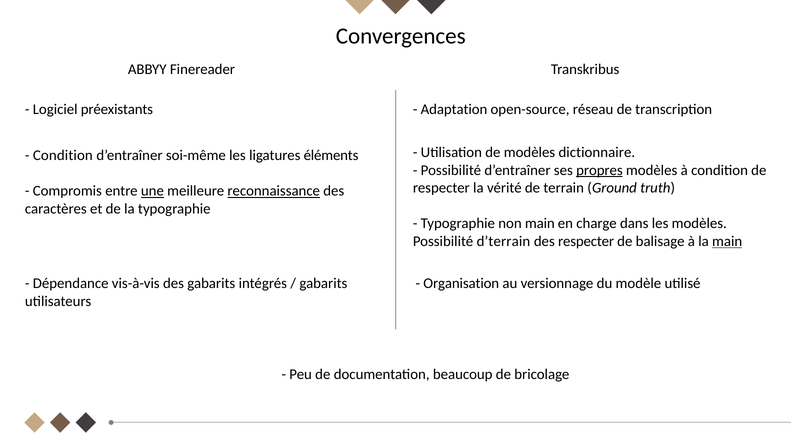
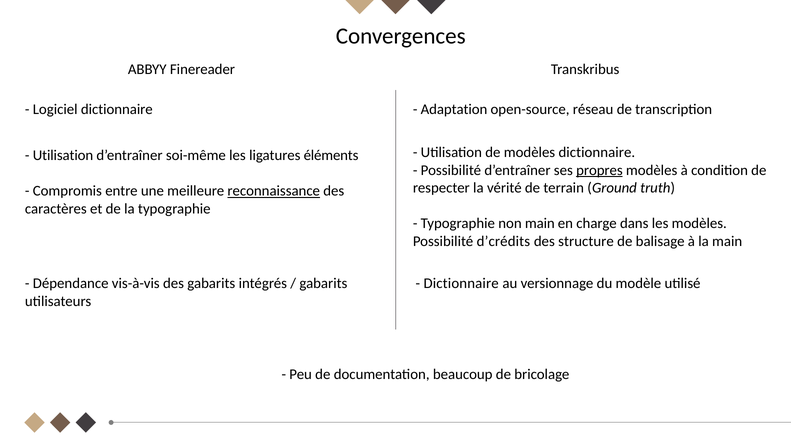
Logiciel préexistants: préexistants -> dictionnaire (117, 109)
Condition: Condition -> Utilisation (63, 155)
une underline: present -> none (152, 191)
d’terrain: d’terrain -> d’crédits (503, 241)
des respecter: respecter -> structure (586, 241)
main underline: present -> none (727, 241)
Organisation: Organisation -> Dictionnaire (461, 284)
